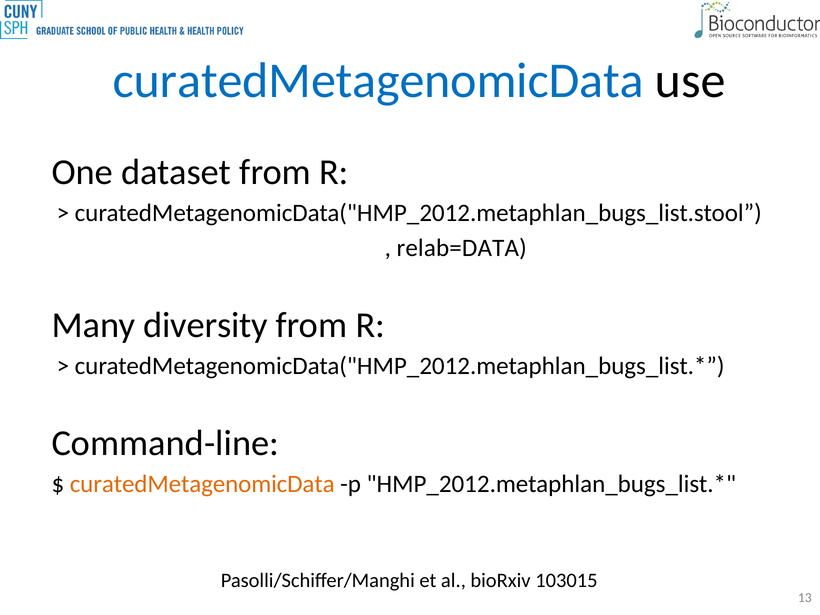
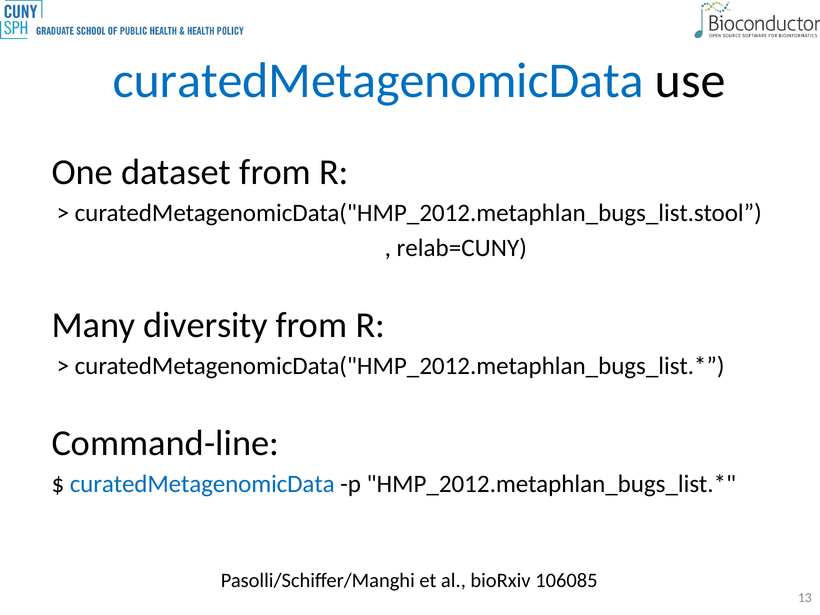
relab=DATA: relab=DATA -> relab=CUNY (462, 248)
curatedMetagenomicData colour: orange -> blue (202, 484)
103015: 103015 -> 106085 (566, 581)
